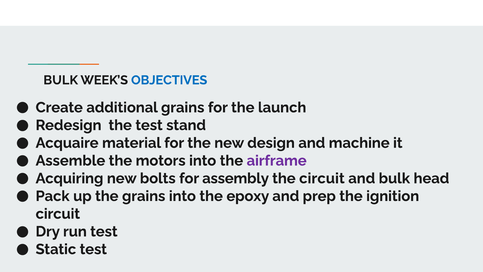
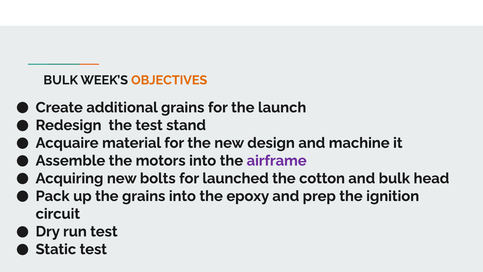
OBJECTIVES colour: blue -> orange (169, 80)
assembly: assembly -> launched (236, 178)
the circuit: circuit -> cotton (322, 178)
